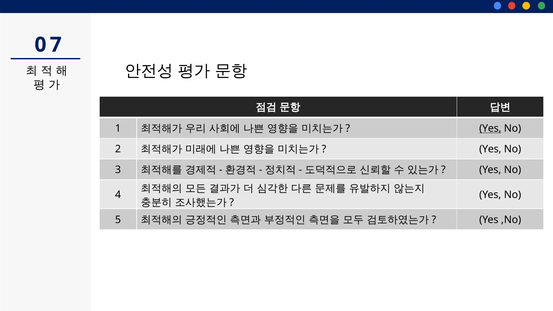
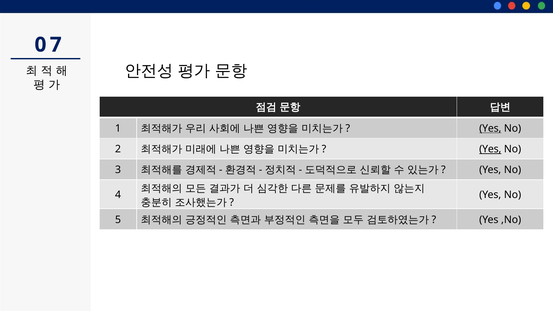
Yes underline: none -> present (490, 149)
